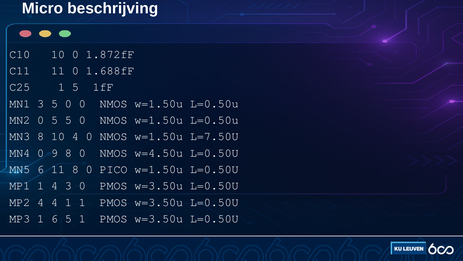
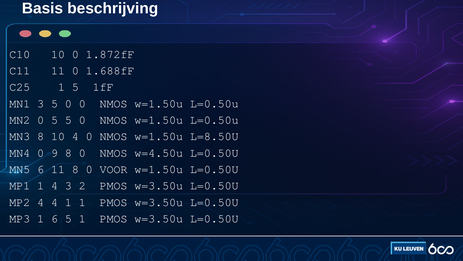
Micro: Micro -> Basis (42, 8)
L=7.50U: L=7.50U -> L=8.50U (214, 136)
PICO: PICO -> VOOR (114, 169)
3 0: 0 -> 2 (82, 185)
